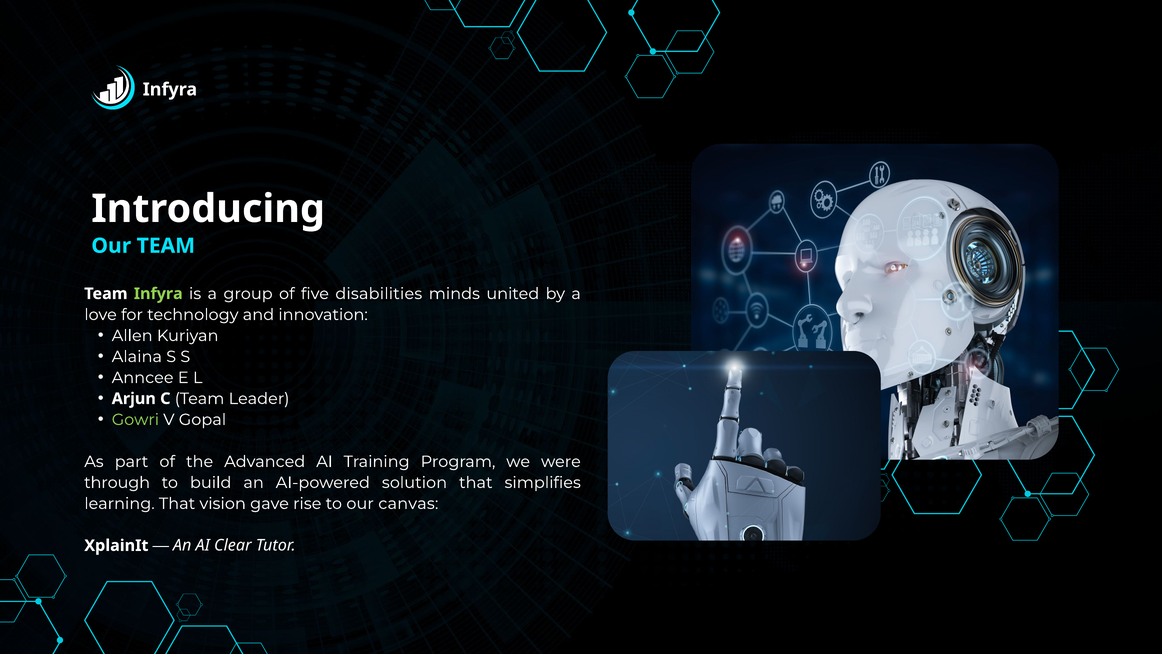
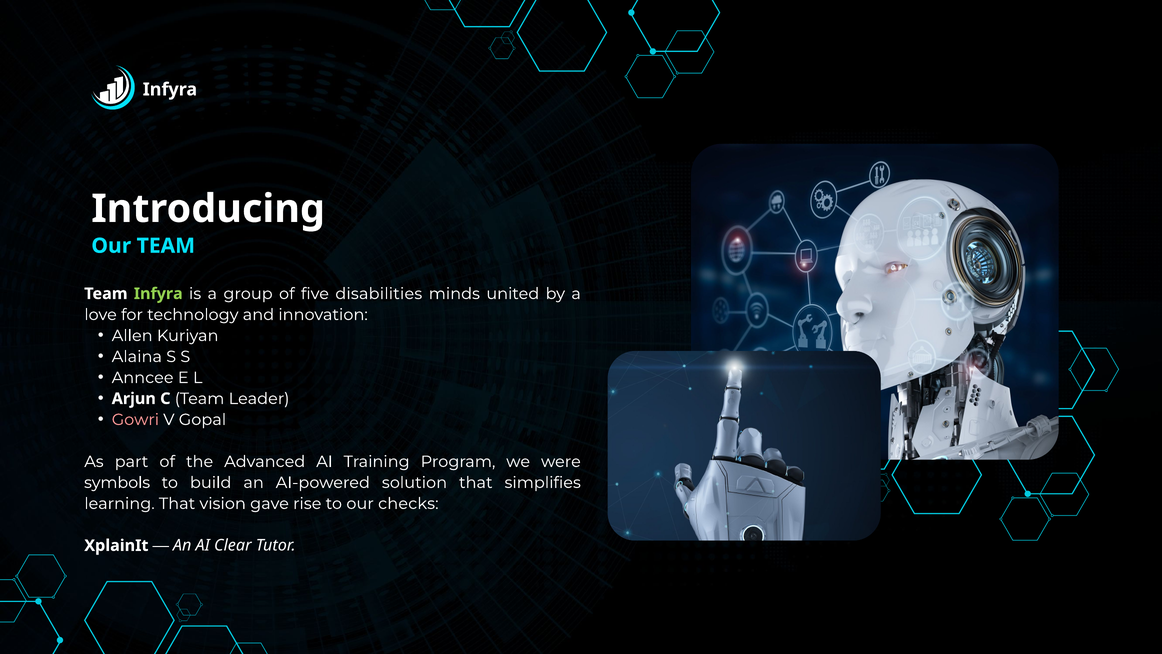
Gowri colour: light green -> pink (135, 419)
through: through -> symbols (117, 482)
canvas: canvas -> checks (408, 503)
